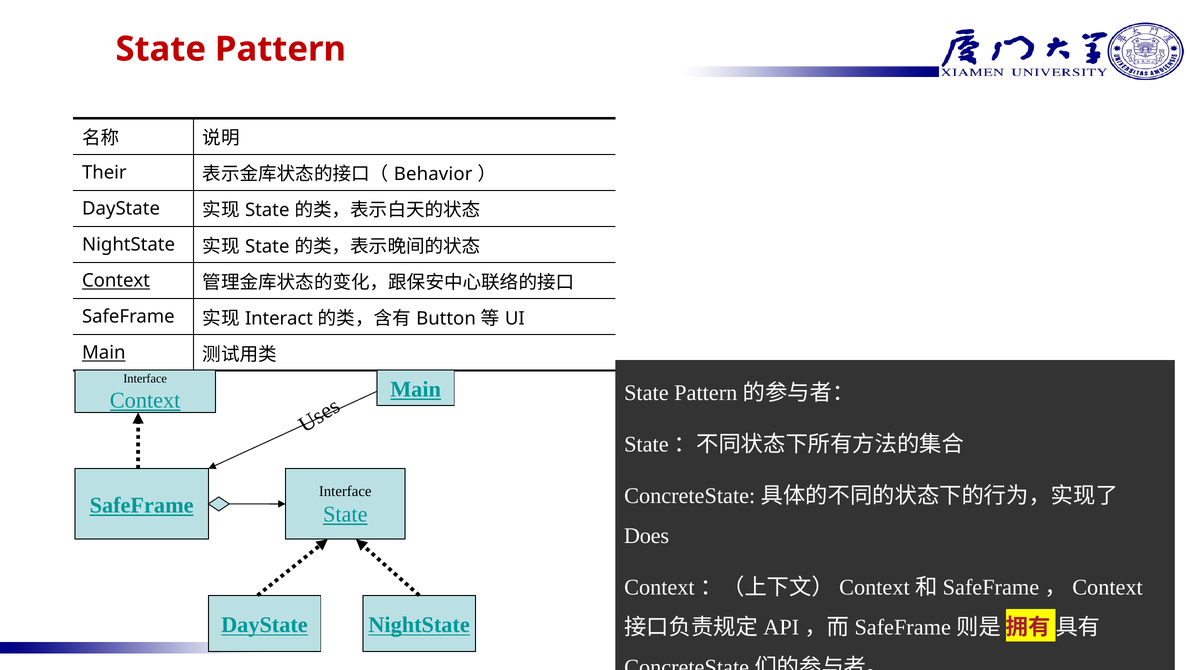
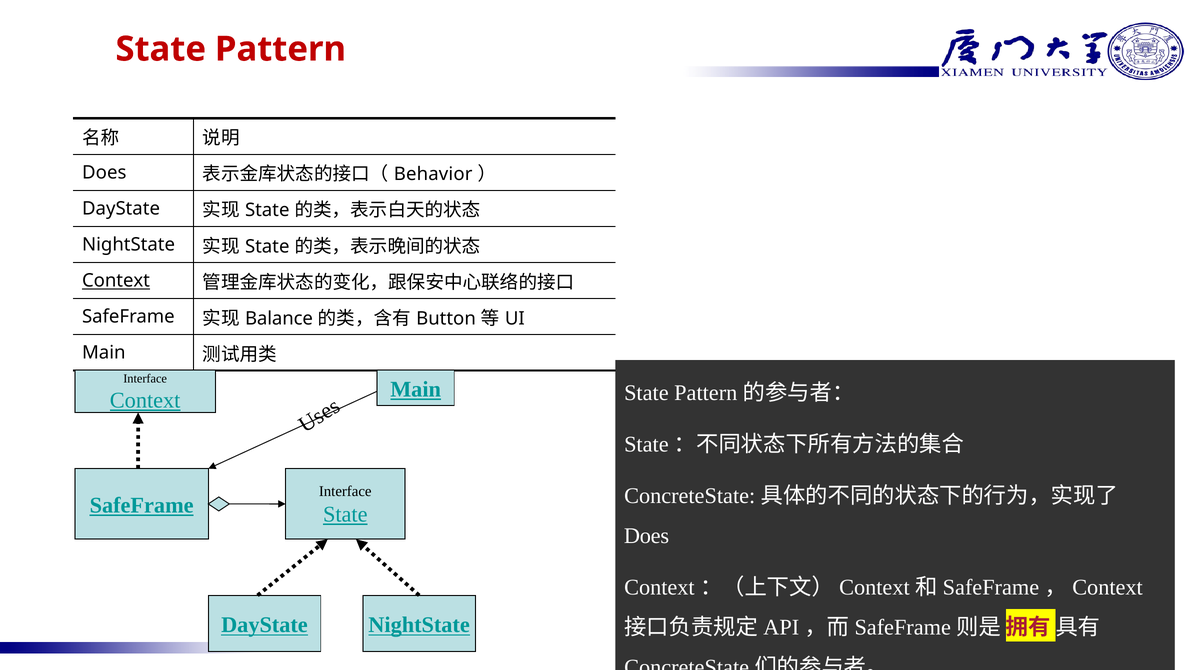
Their: Their -> Does (104, 172)
Interact: Interact -> Balance (279, 318)
Main underline: present -> none (104, 353)
